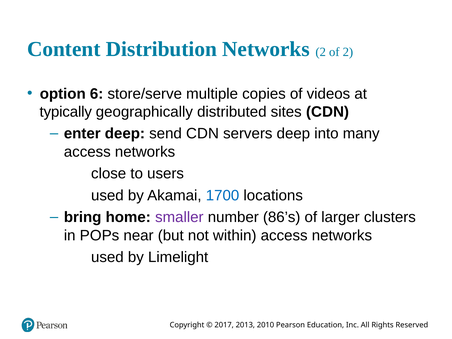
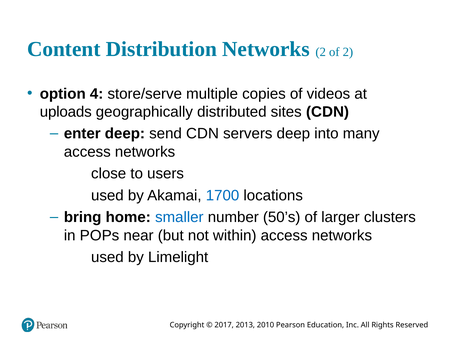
6: 6 -> 4 (97, 94)
typically: typically -> uploads (66, 112)
smaller colour: purple -> blue (179, 217)
86’s: 86’s -> 50’s (282, 217)
